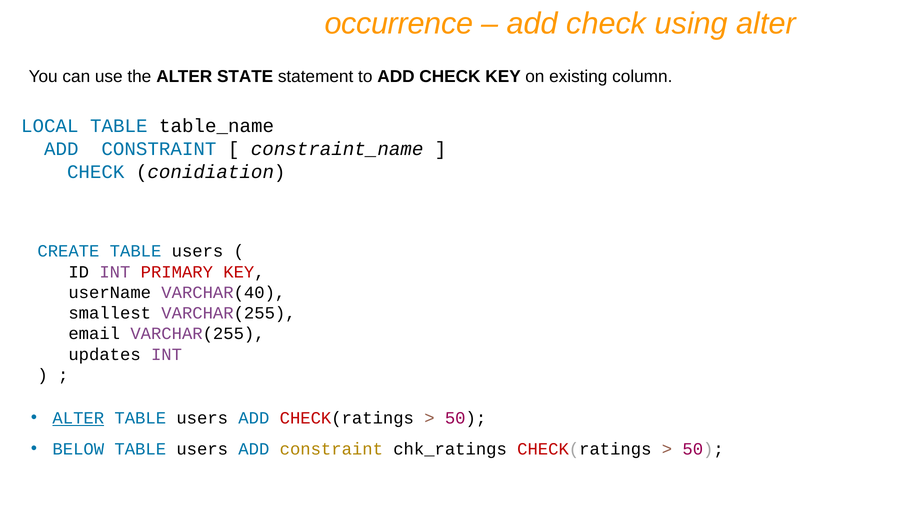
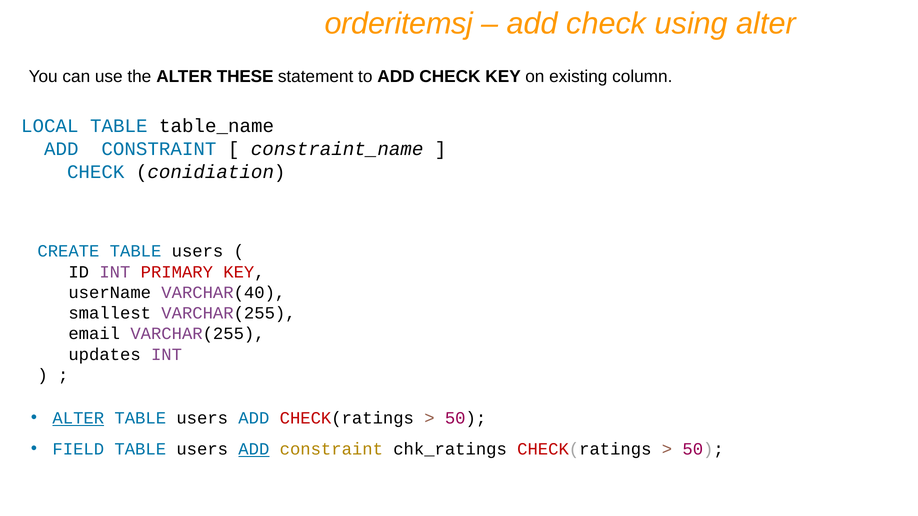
occurrence: occurrence -> orderitemsj (399, 24)
STATE: STATE -> THESE (245, 76)
BELOW: BELOW -> FIELD (78, 449)
ADD underline: none -> present (254, 449)
